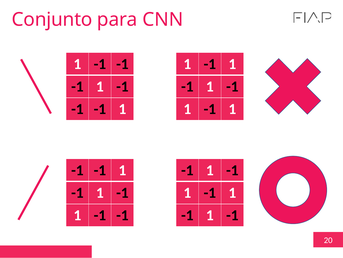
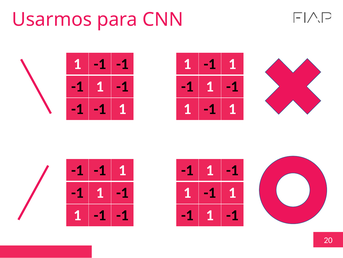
Conjunto: Conjunto -> Usarmos (52, 19)
